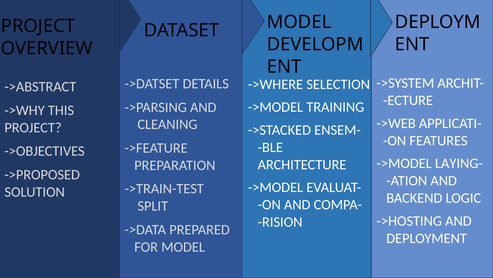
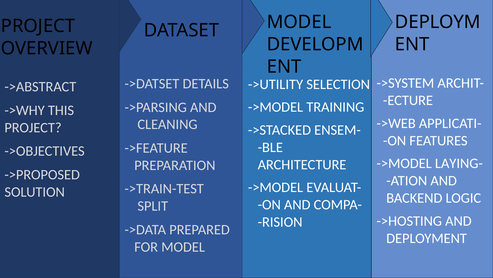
->WHERE: ->WHERE -> ->UTILITY (276, 84)
